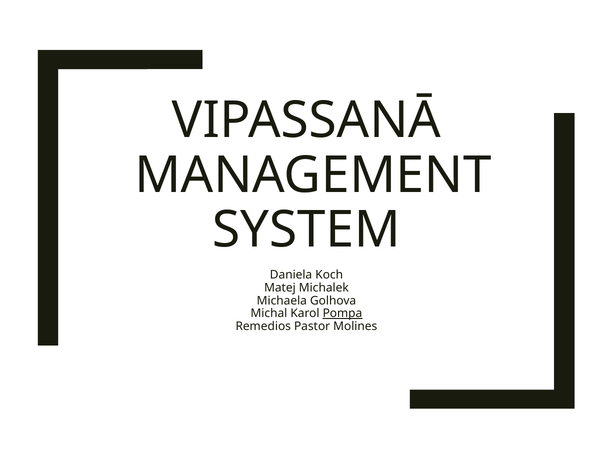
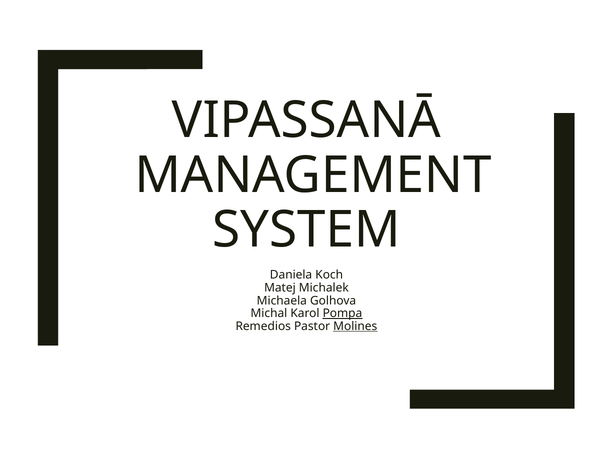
Molines underline: none -> present (355, 326)
